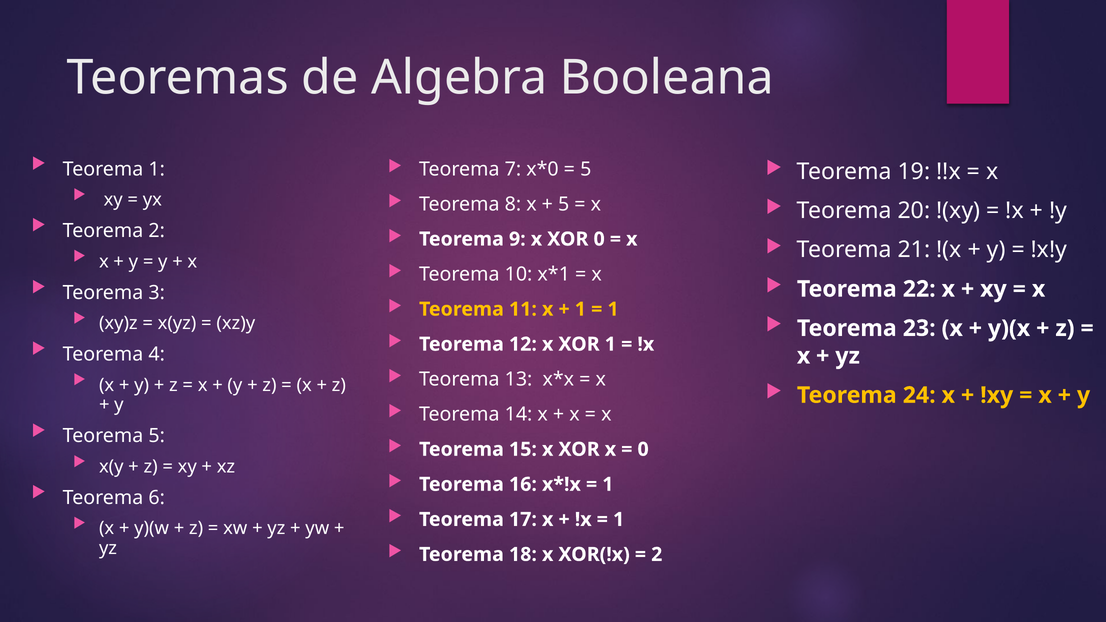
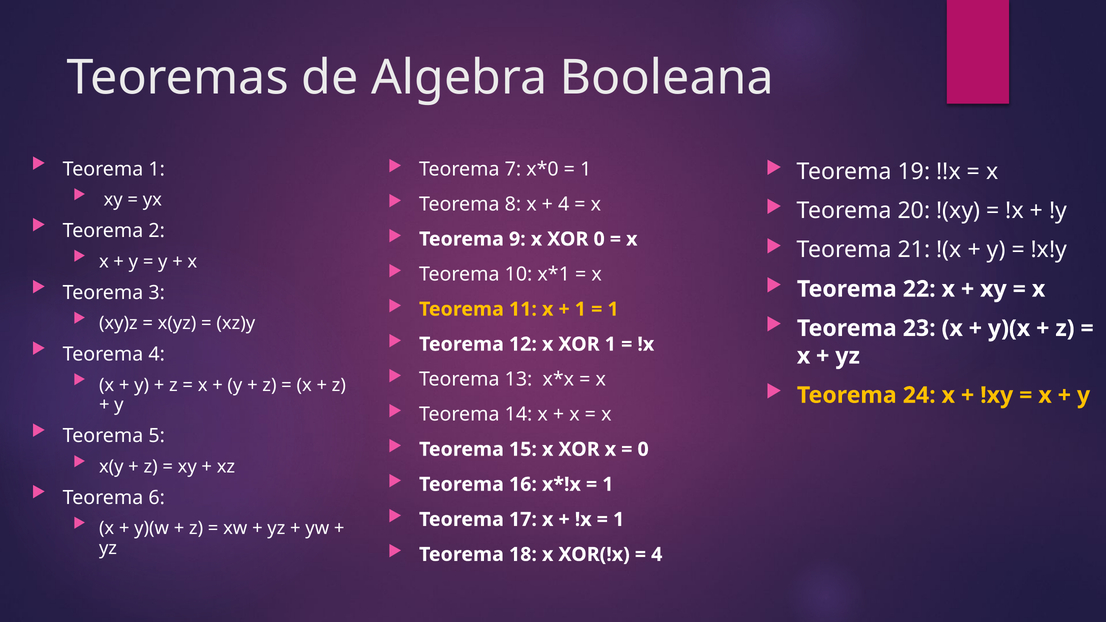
5: 5 -> 1 (586, 169)
5: 5 -> 4 (564, 204)
2: 2 -> 4 (657, 555)
